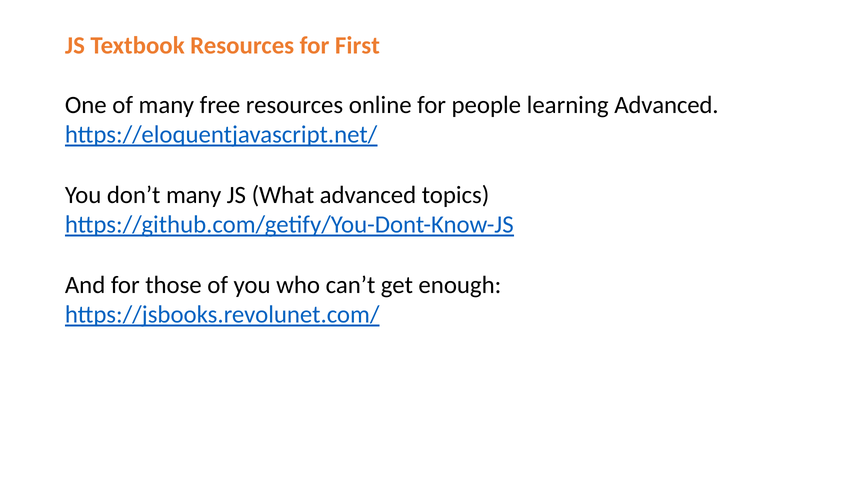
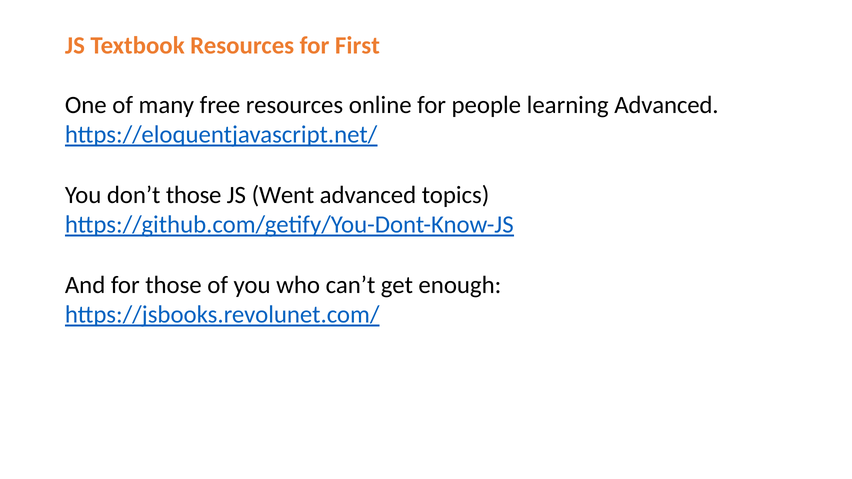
don’t many: many -> those (194, 195)
What: What -> Went (283, 195)
